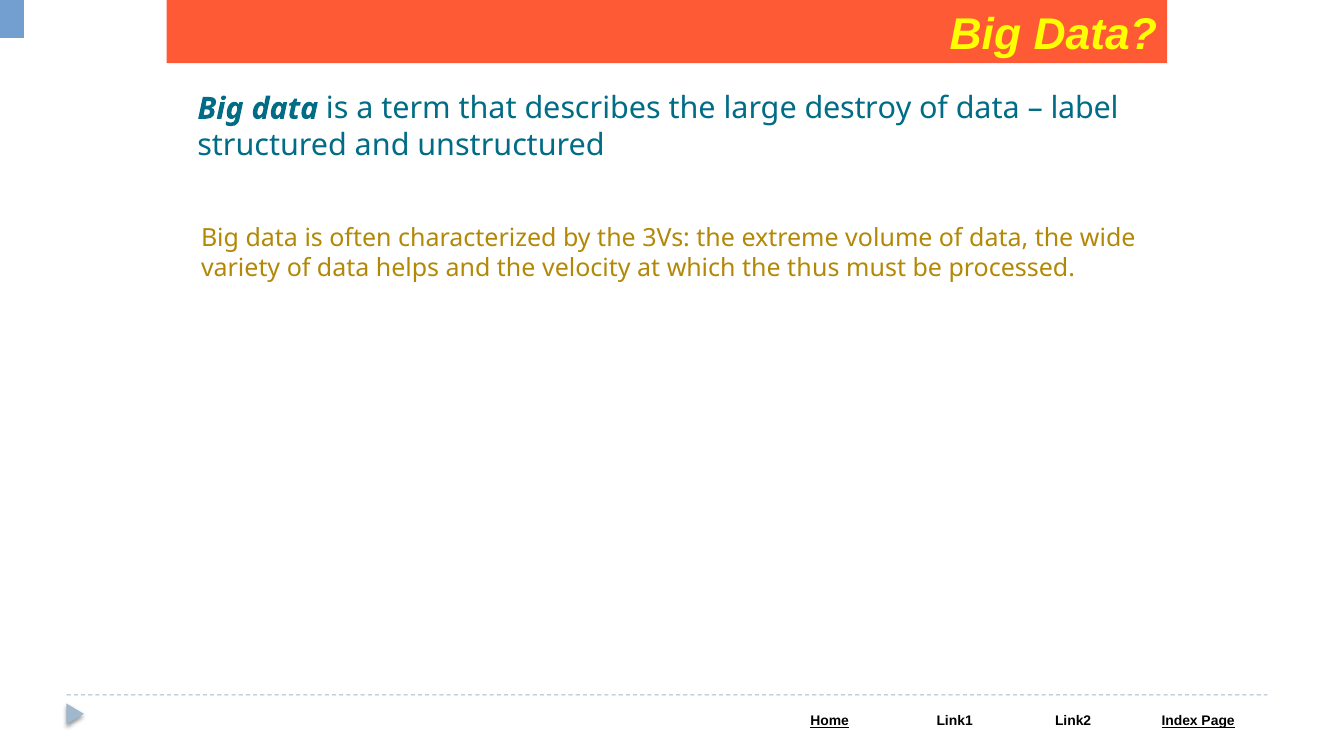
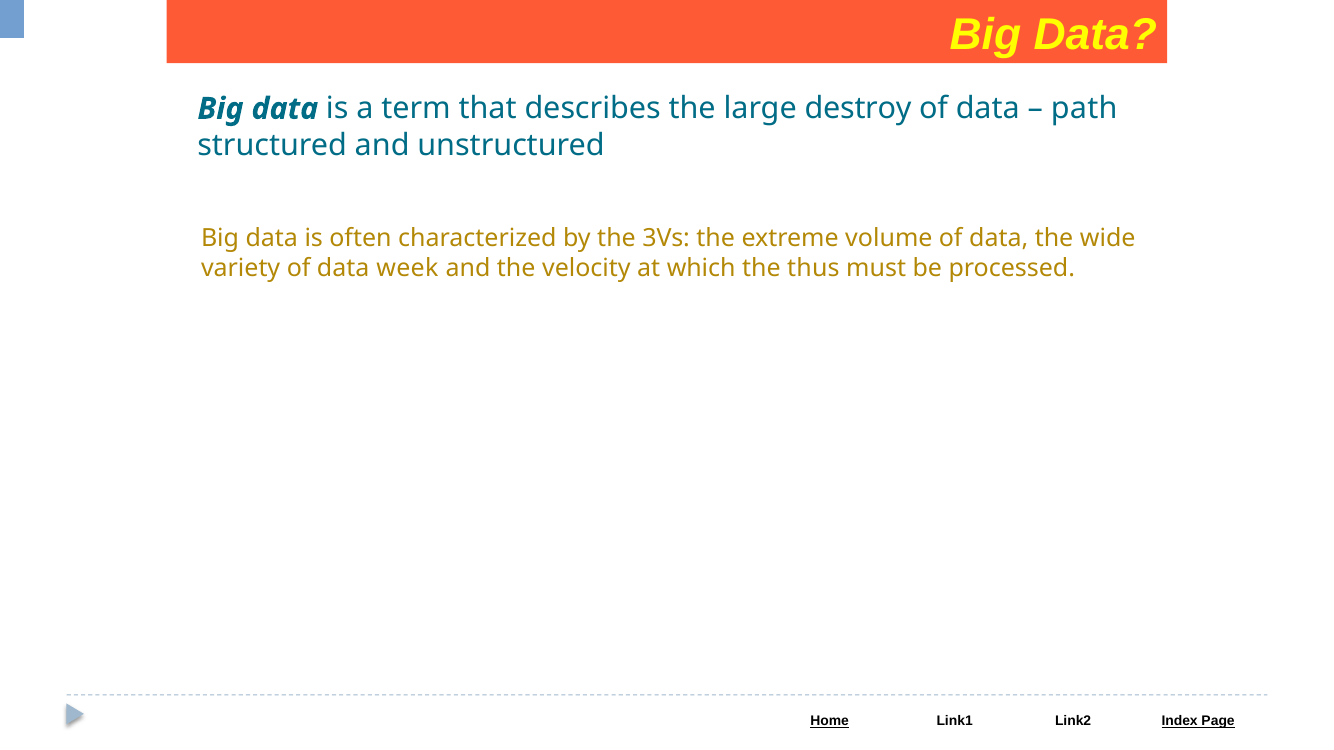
label: label -> path (1084, 109)
helps: helps -> week (407, 268)
